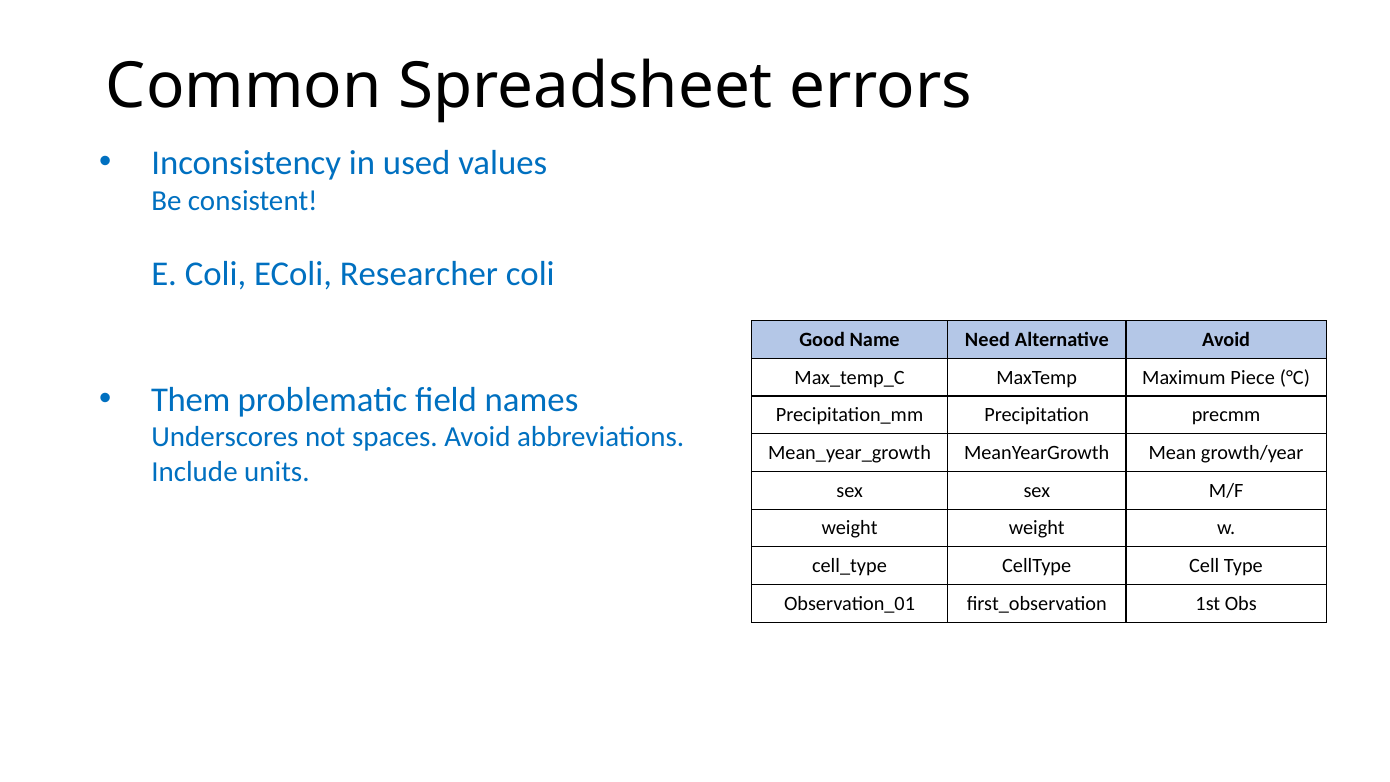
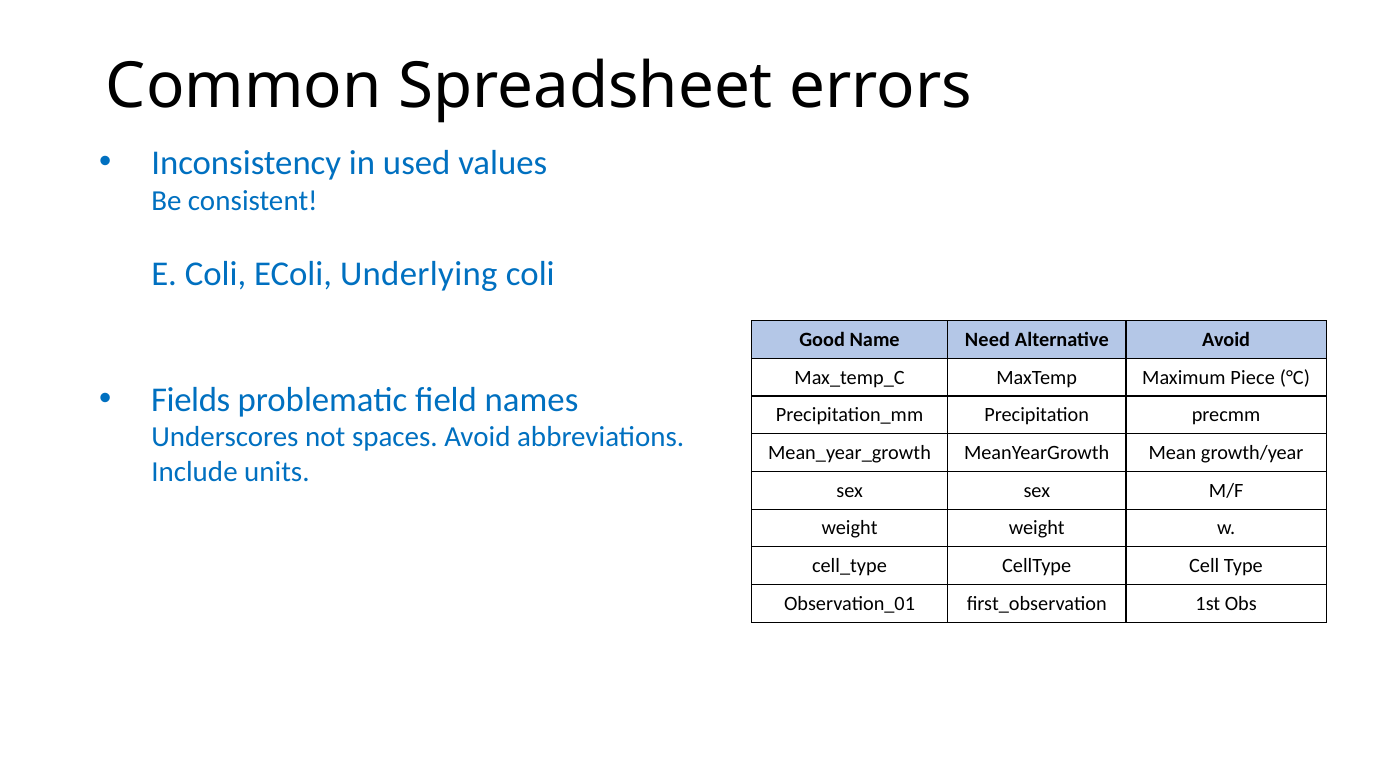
Researcher: Researcher -> Underlying (419, 274)
Them: Them -> Fields (191, 399)
